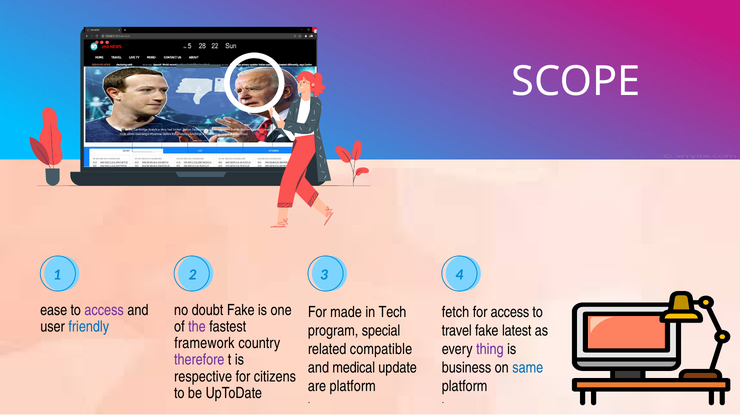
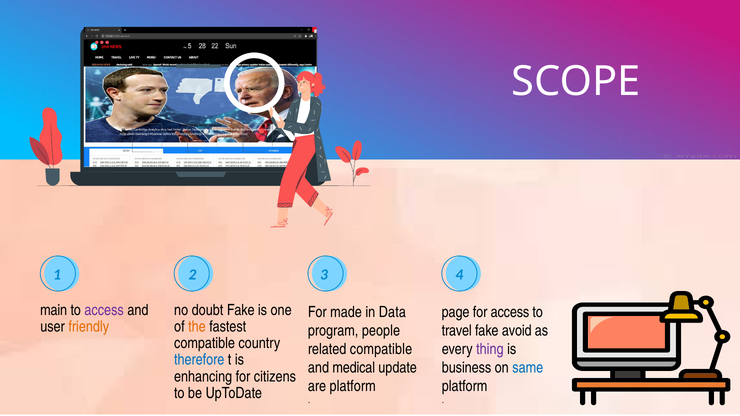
ease: ease -> main (54, 310)
Tech: Tech -> Data (392, 312)
fetch: fetch -> page (456, 312)
friendly colour: blue -> orange (89, 327)
the colour: purple -> orange (197, 327)
special: special -> people (381, 331)
latest: latest -> avoid (517, 331)
framework: framework -> compatible (205, 343)
therefore colour: purple -> blue (199, 360)
respective: respective -> enhancing (203, 377)
